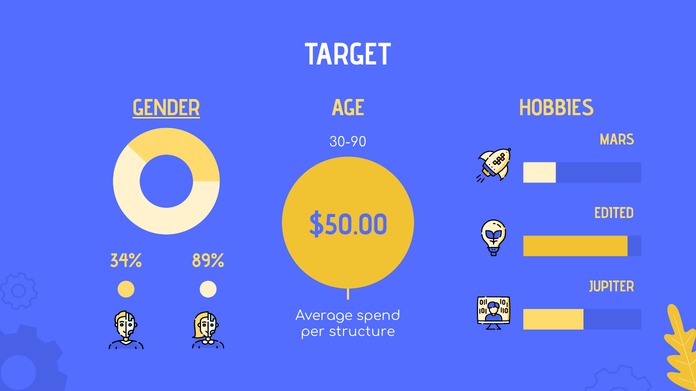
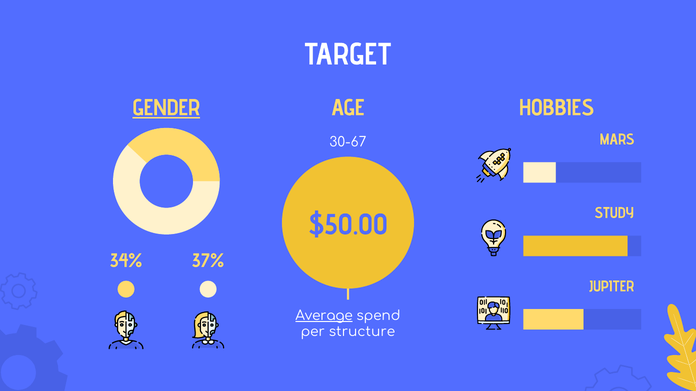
30-90: 30-90 -> 30-67 (348, 142)
EDITED: EDITED -> STUDY (614, 213)
89%: 89% -> 37% (208, 261)
Average underline: none -> present (324, 316)
